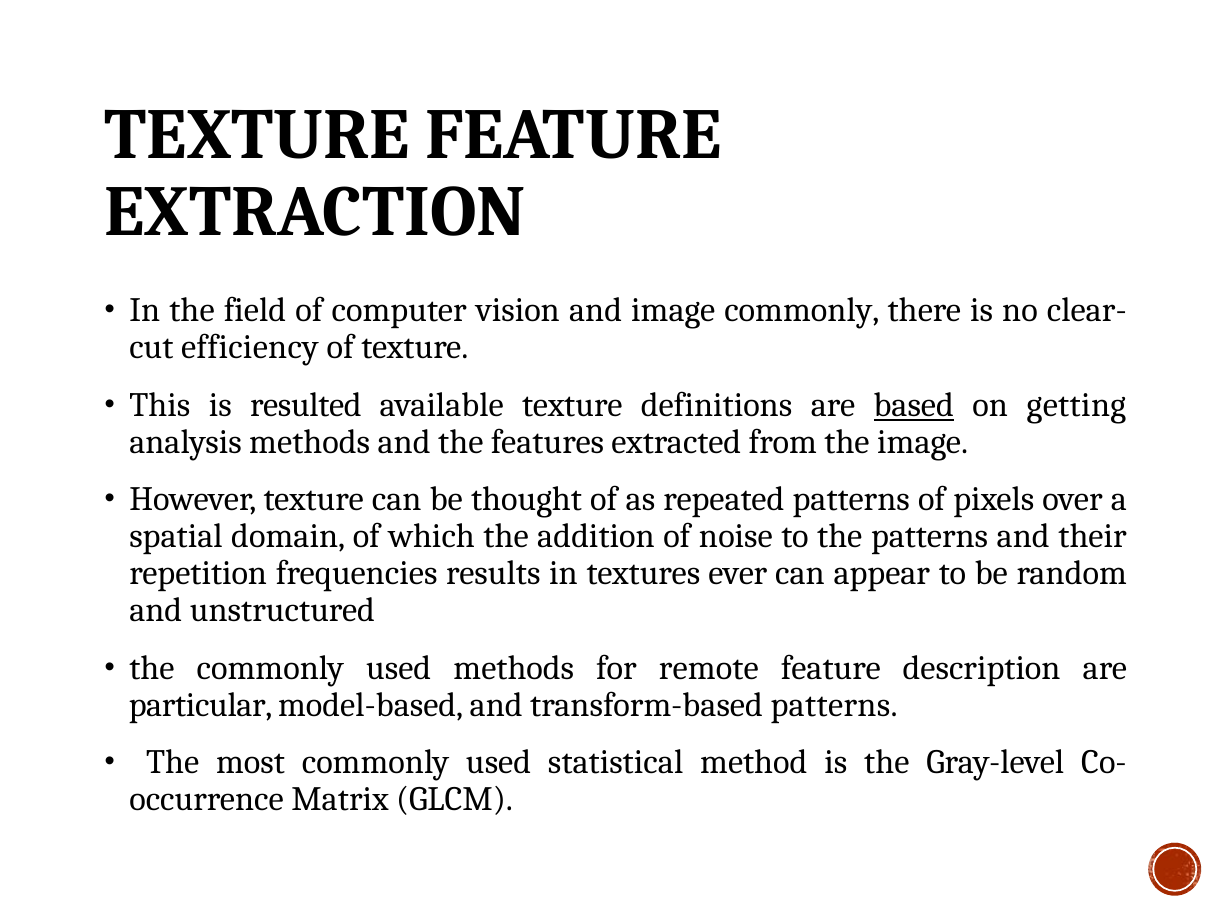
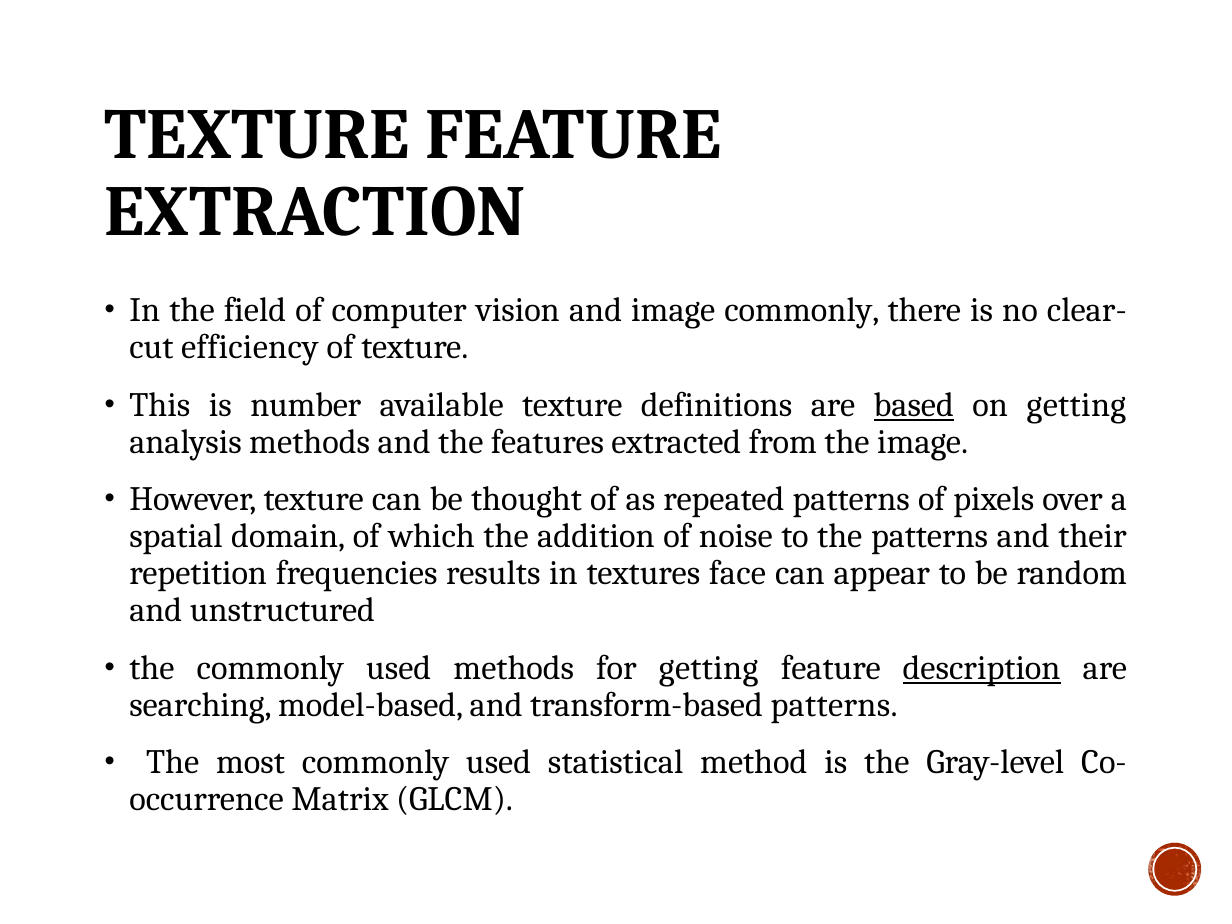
resulted: resulted -> number (306, 405)
ever: ever -> face (737, 573)
for remote: remote -> getting (709, 668)
description underline: none -> present (982, 668)
particular: particular -> searching (200, 705)
